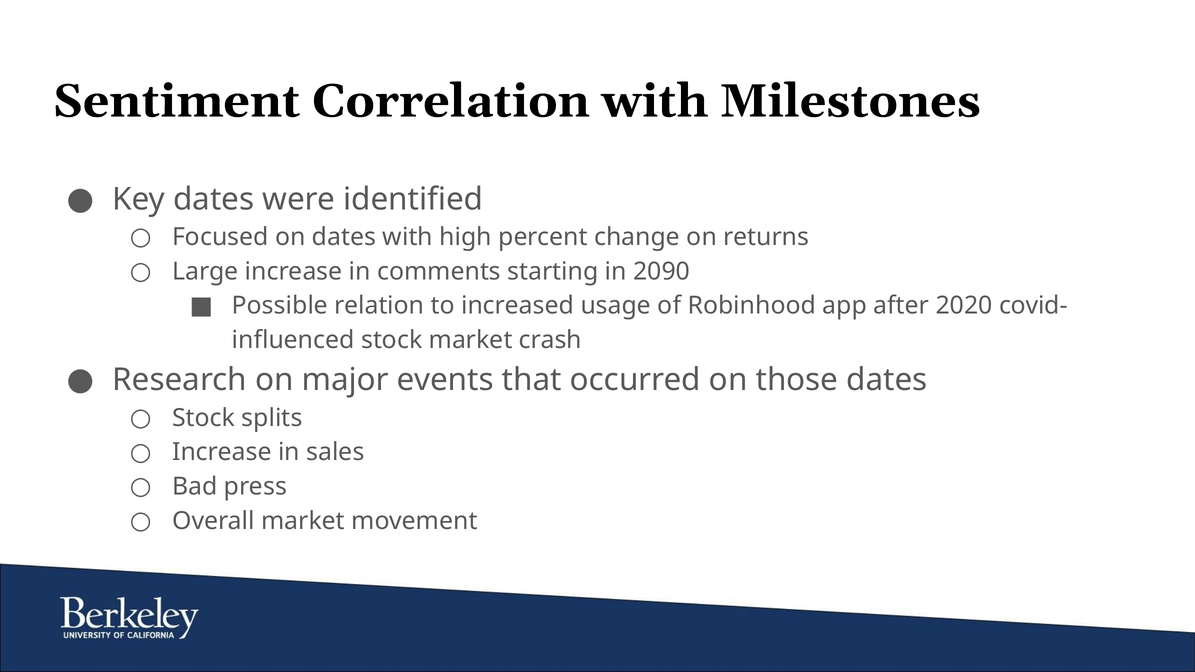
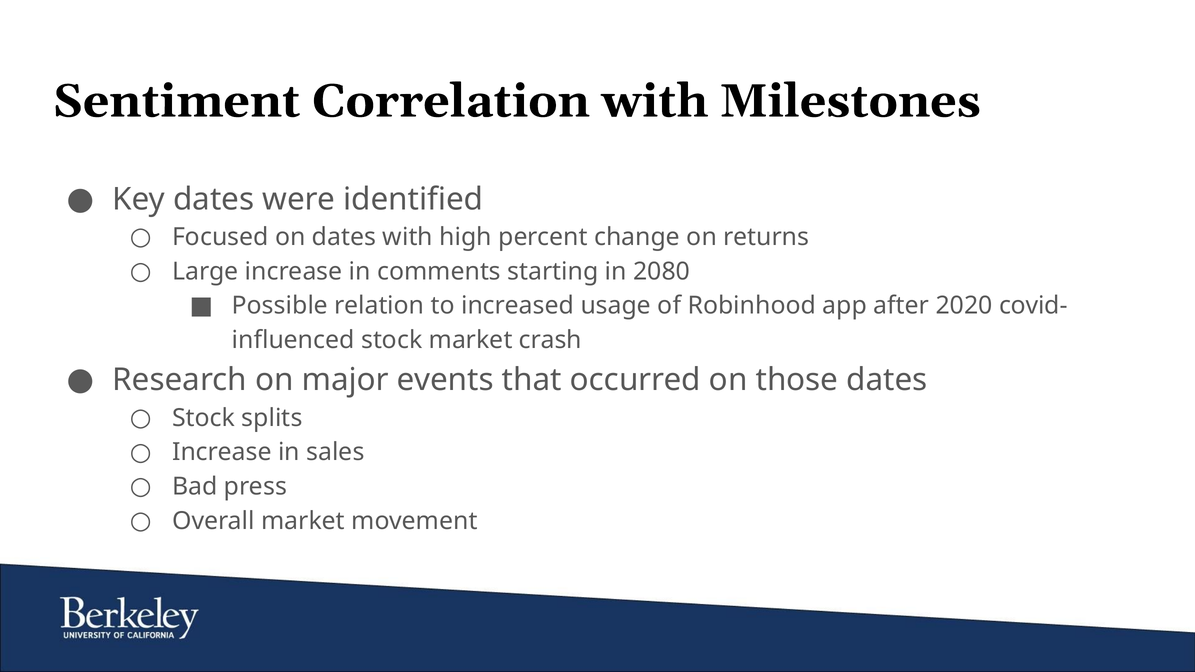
2090: 2090 -> 2080 (662, 271)
